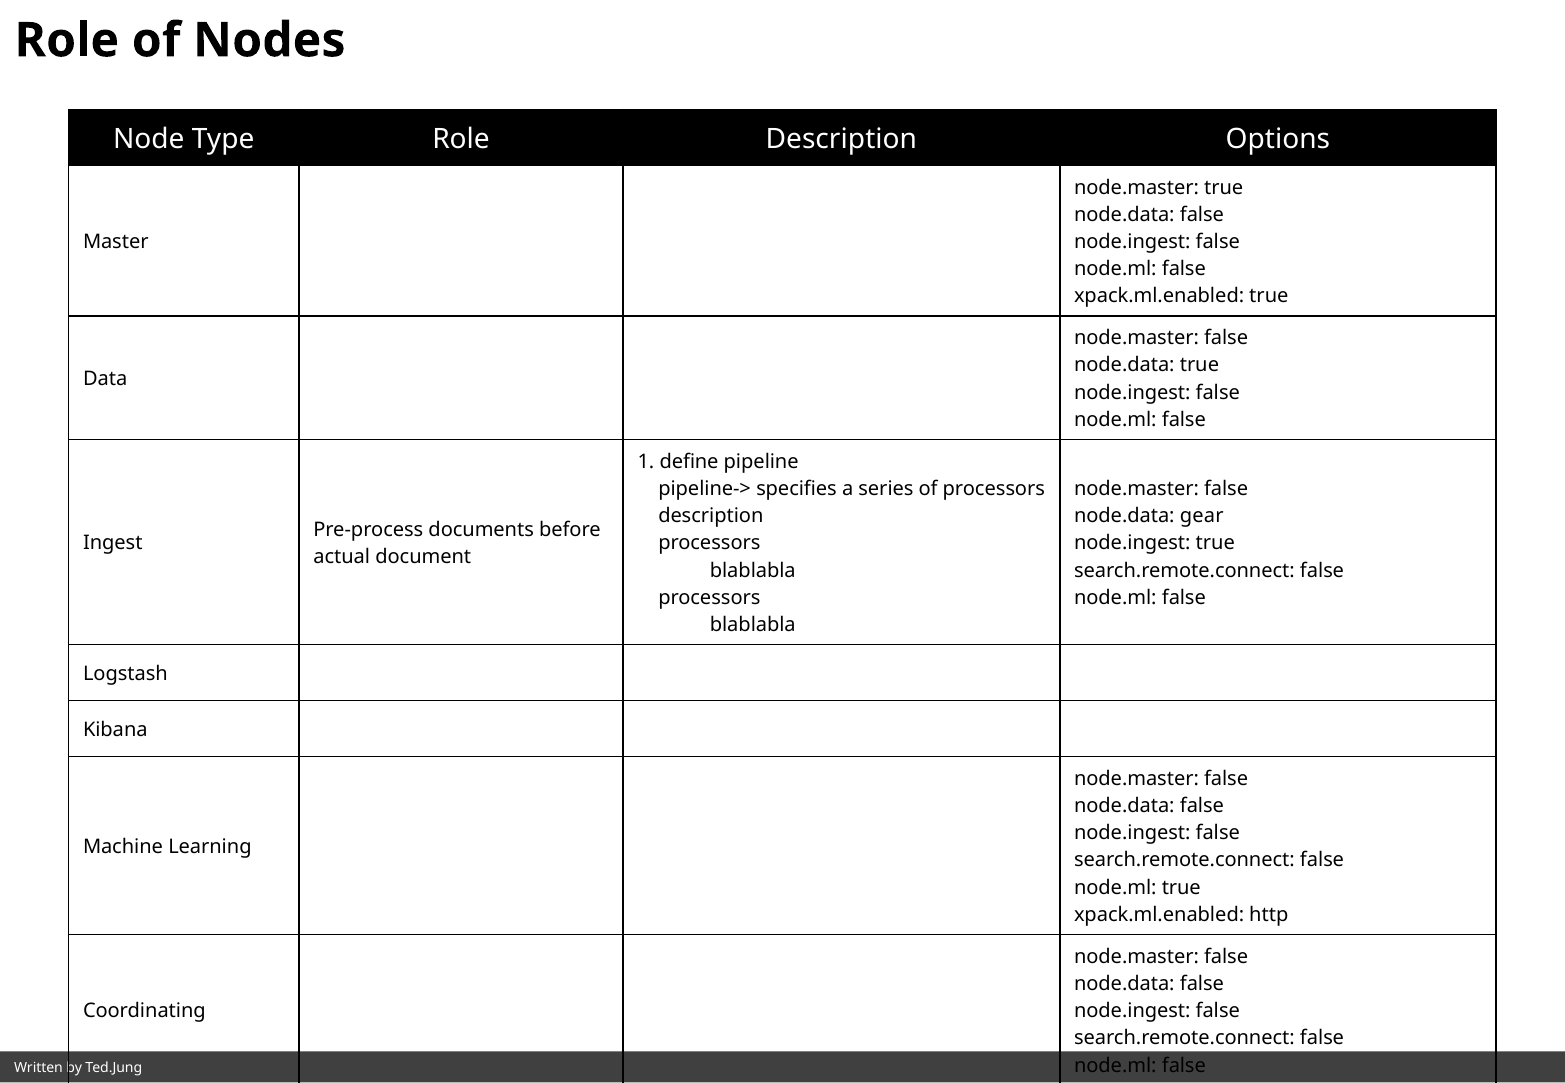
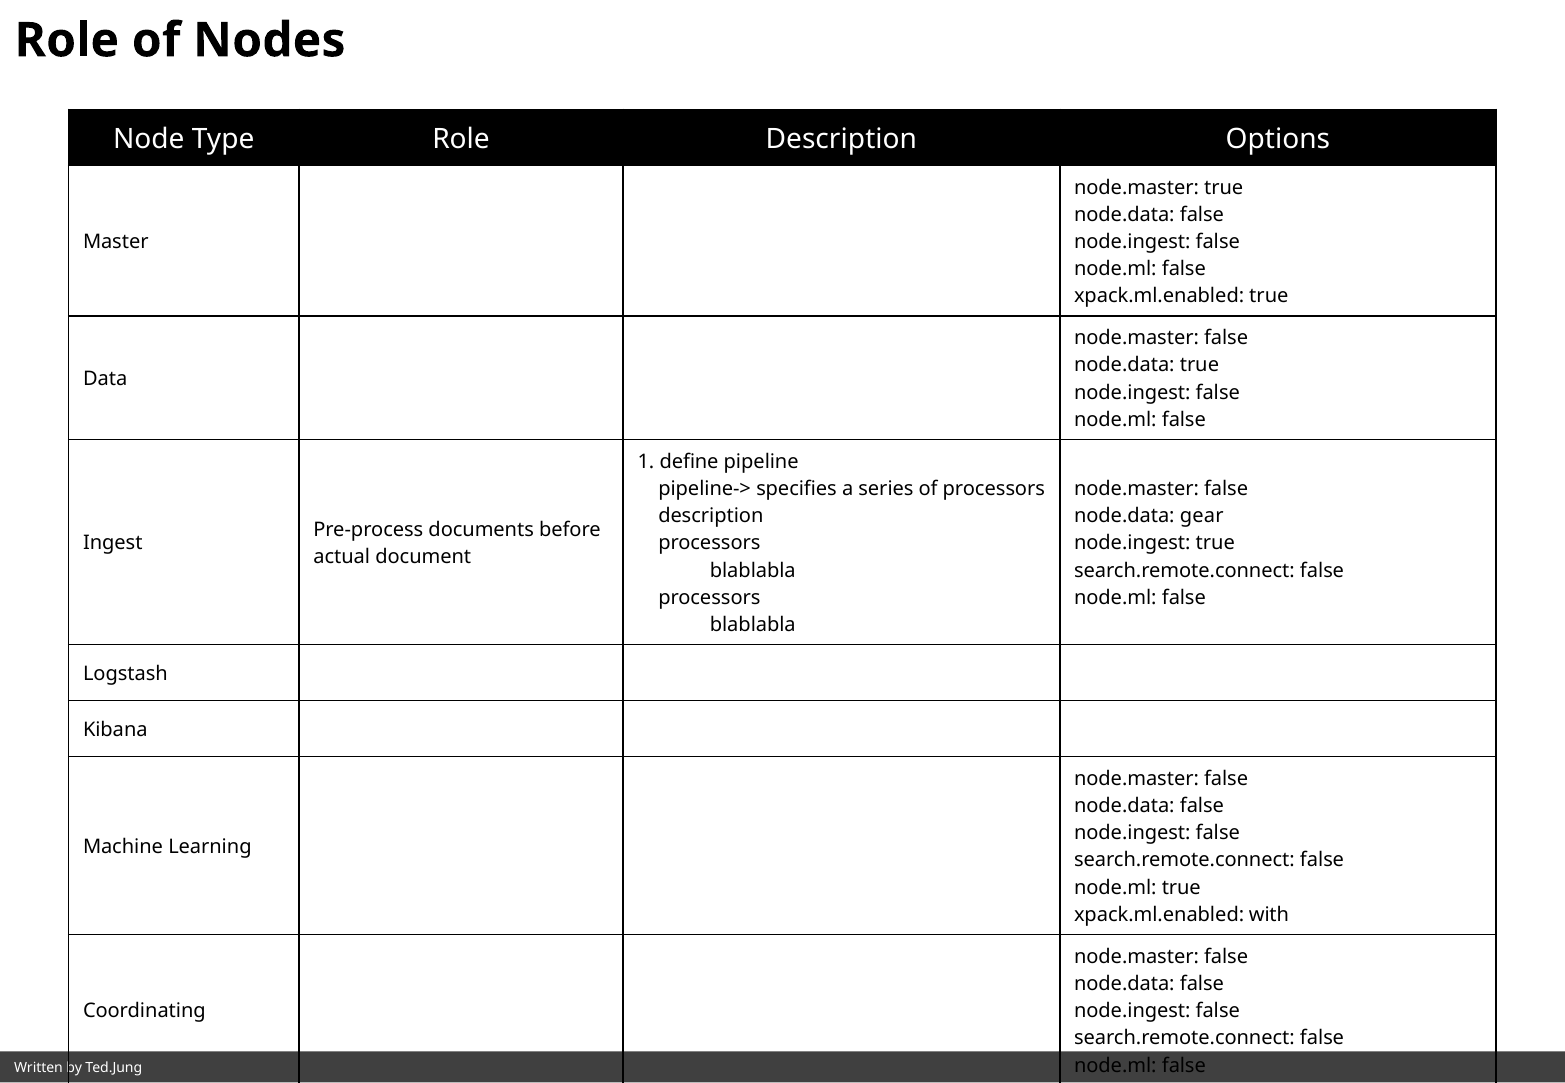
http: http -> with (1269, 915)
